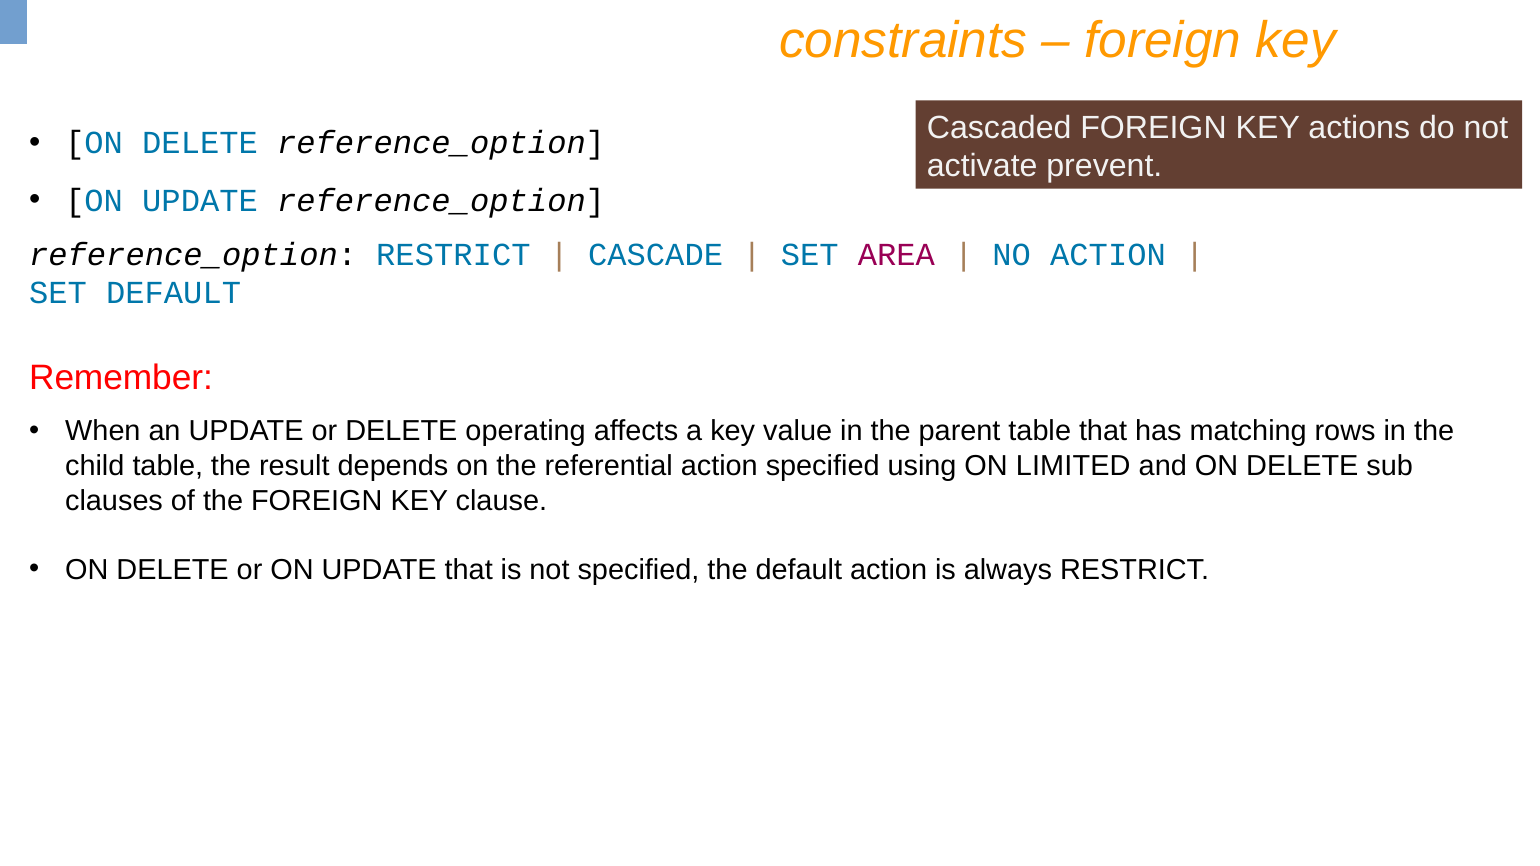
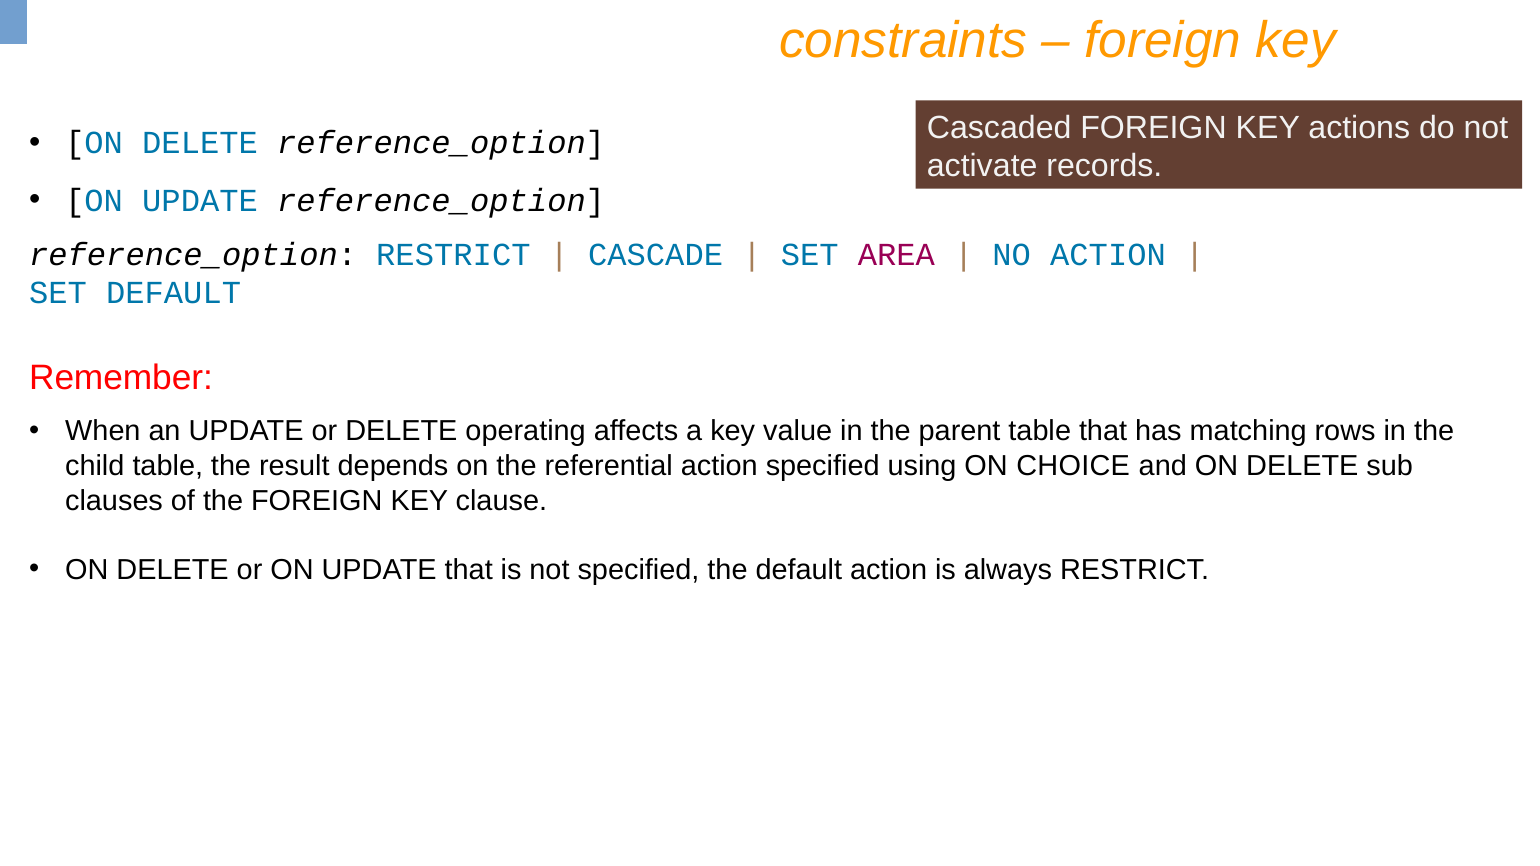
prevent: prevent -> records (1104, 166)
LIMITED: LIMITED -> CHOICE (1073, 466)
